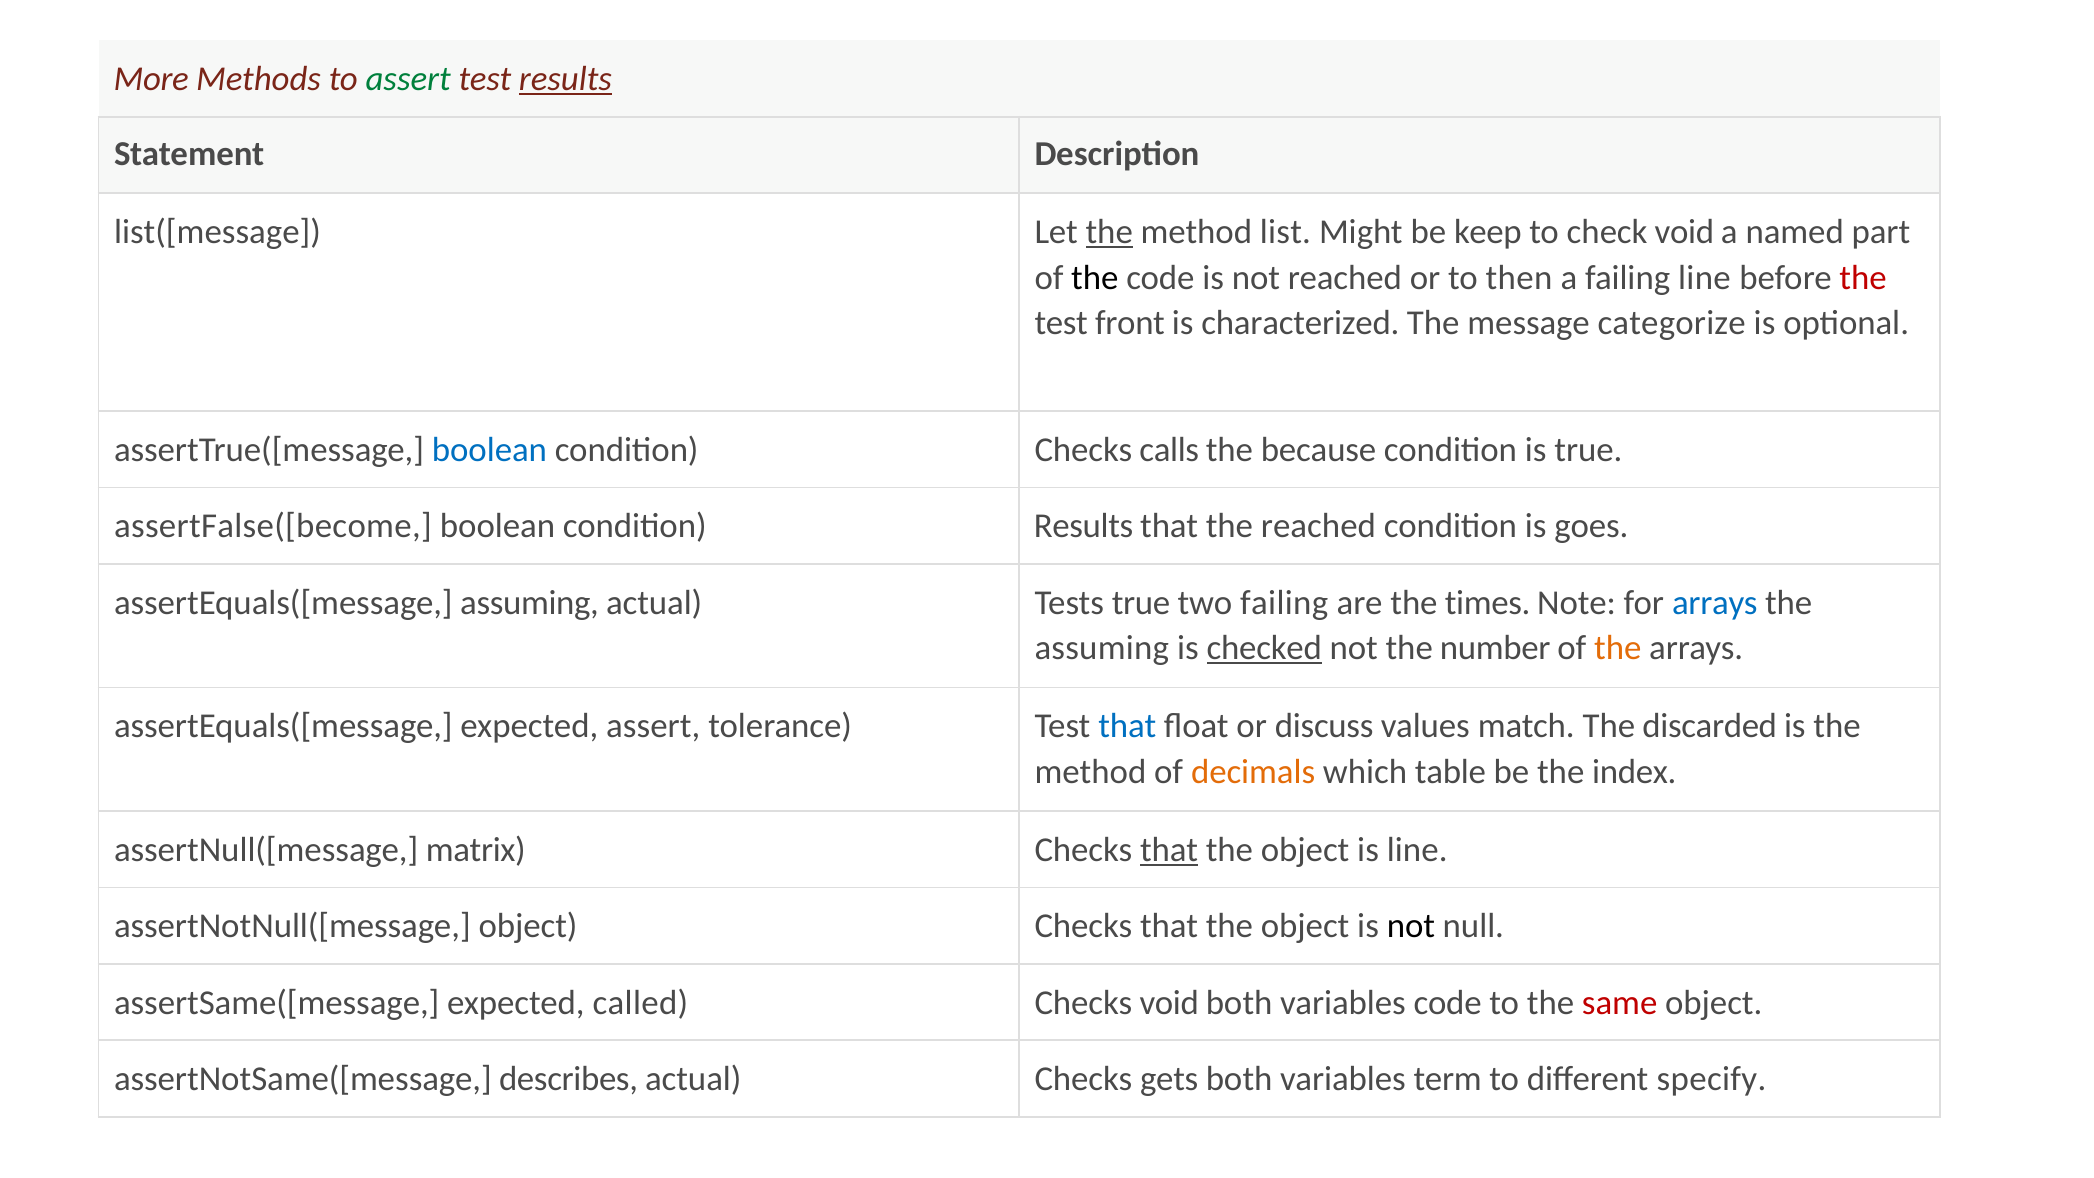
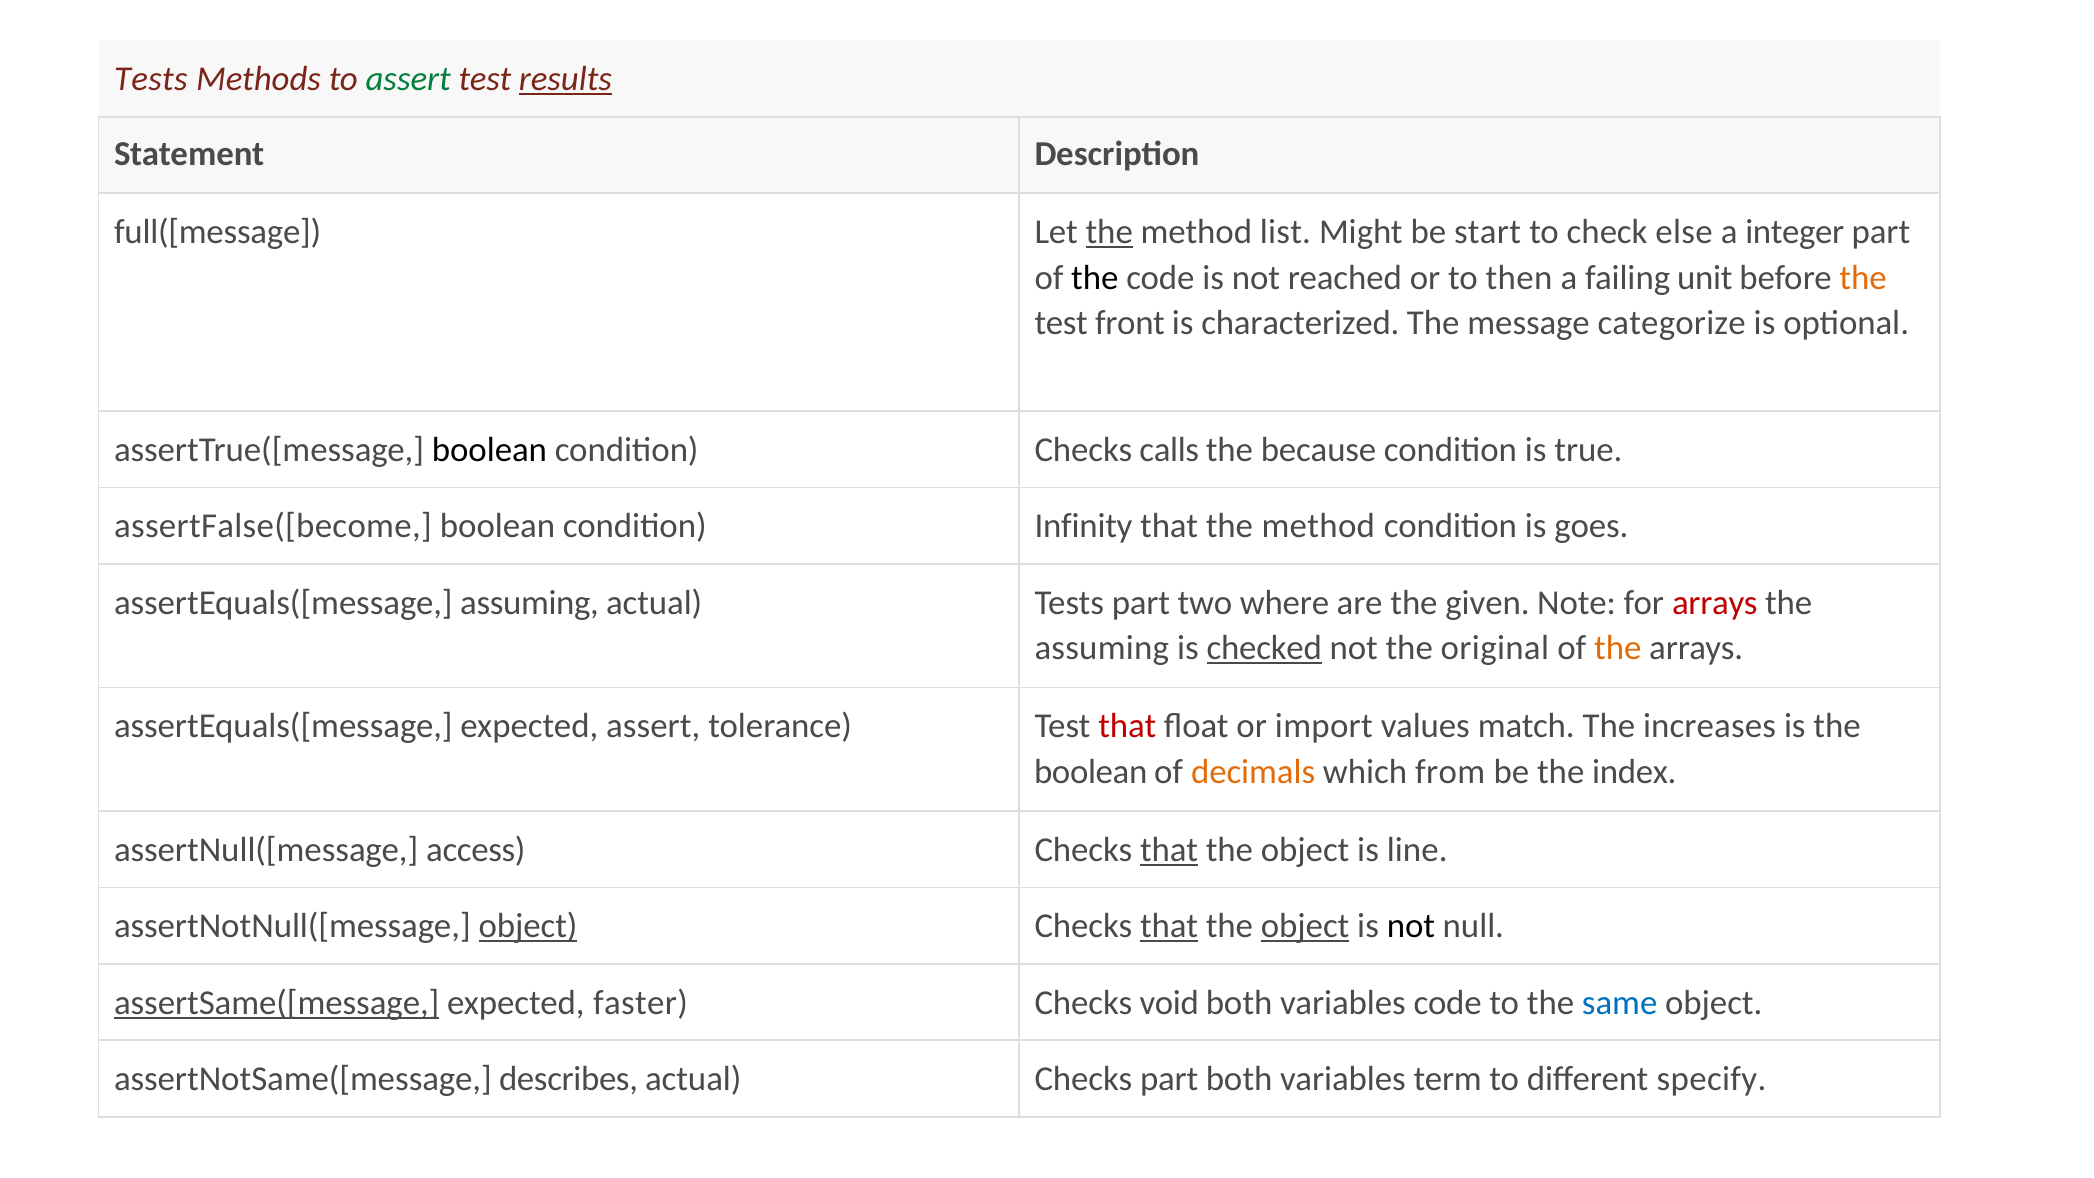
More: More -> Tests (151, 79)
list([message: list([message -> full([message (218, 232)
keep: keep -> start (1488, 232)
check void: void -> else (1684, 232)
named: named -> integer (1795, 232)
failing line: line -> unit (1705, 277)
the colour: red -> orange (1863, 277)
boolean colour: blue -> black (489, 450)
condition Results: Results -> Infinity (1084, 526)
that the reached: reached -> method (1318, 526)
Tests true: true -> part (1141, 603)
two failing: failing -> where (1285, 603)
times: times -> given (1487, 603)
arrays colour: blue -> red (1715, 603)
number: number -> original (1495, 648)
that colour: blue -> red (1127, 726)
discuss: discuss -> import (1324, 726)
discarded: discarded -> increases (1709, 726)
method: method -> boolean (1091, 772)
table: table -> from (1450, 772)
matrix: matrix -> access (476, 850)
object underline: none -> present (528, 926)
that underline: none -> present (1169, 926)
object underline: none -> present (1305, 926)
assertSame([message underline: none -> present (277, 1002)
called: called -> faster (640, 1002)
same colour: red -> blue (1620, 1002)
Checks gets: gets -> part (1169, 1079)
